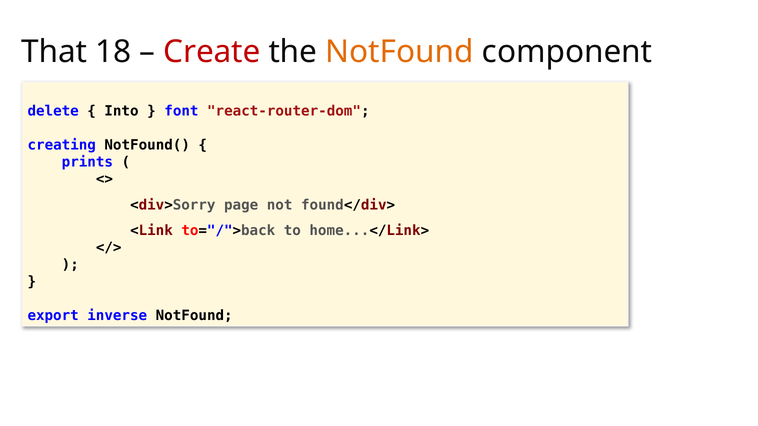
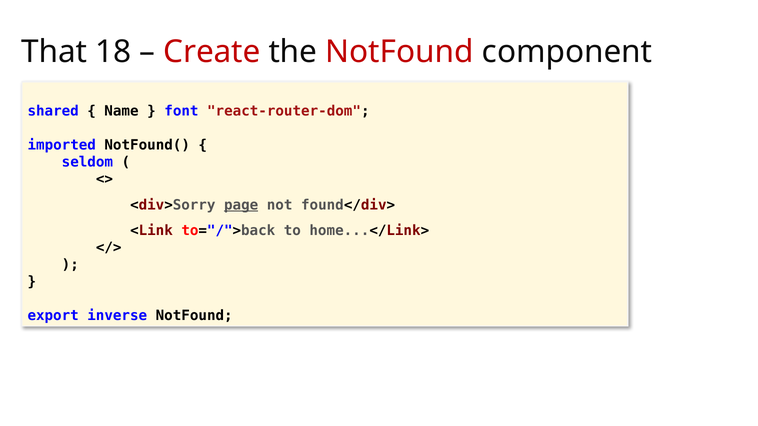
NotFound colour: orange -> red (400, 52)
delete: delete -> shared (53, 111)
Into: Into -> Name (121, 111)
creating: creating -> imported (62, 145)
prints: prints -> seldom (87, 162)
page underline: none -> present (241, 205)
